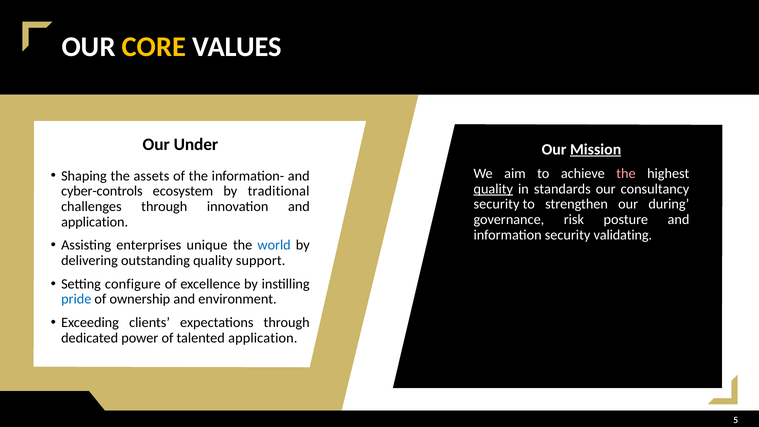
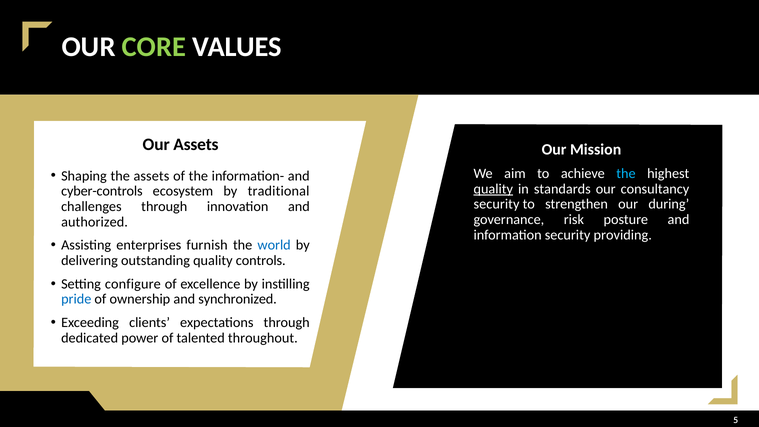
CORE colour: yellow -> light green (154, 47)
Our Under: Under -> Assets (196, 144)
Mission underline: present -> none (596, 149)
the colour: pink -> light blue (626, 173)
application: application -> authorized (95, 222)
validating: validating -> providing (623, 235)
unique: unique -> furnish (207, 245)
support: support -> controls (261, 261)
environment: environment -> synchronized (238, 299)
talented application: application -> throughout (263, 338)
